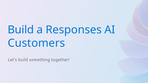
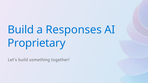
Customers: Customers -> Proprietary (36, 43)
